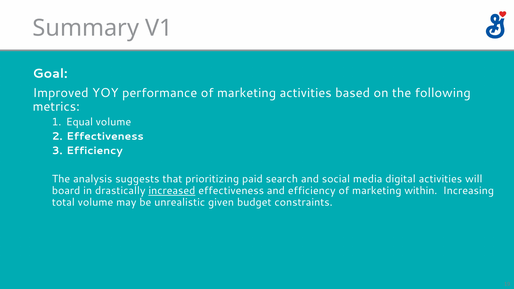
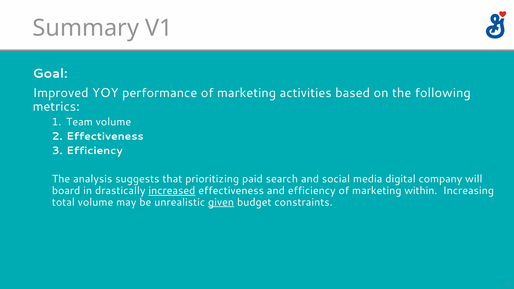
Equal: Equal -> Team (79, 122)
digital activities: activities -> company (440, 179)
given underline: none -> present (221, 202)
